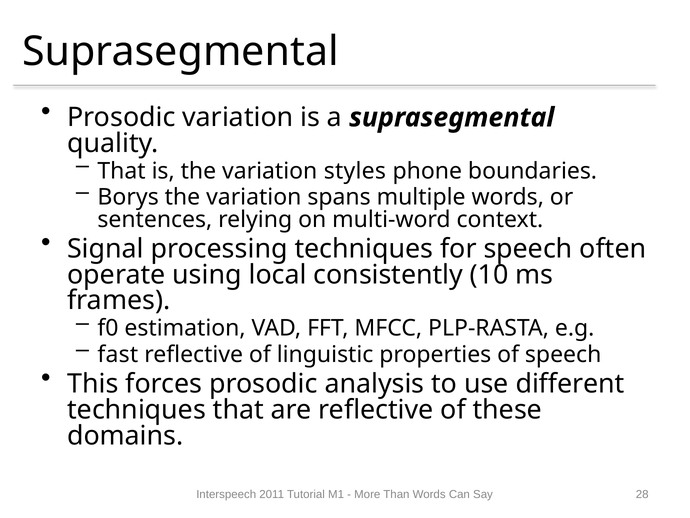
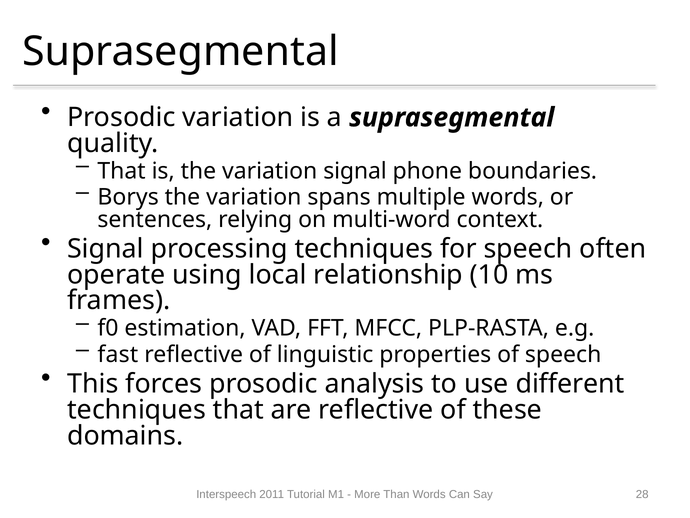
variation styles: styles -> signal (355, 171)
consistently: consistently -> relationship (388, 274)
